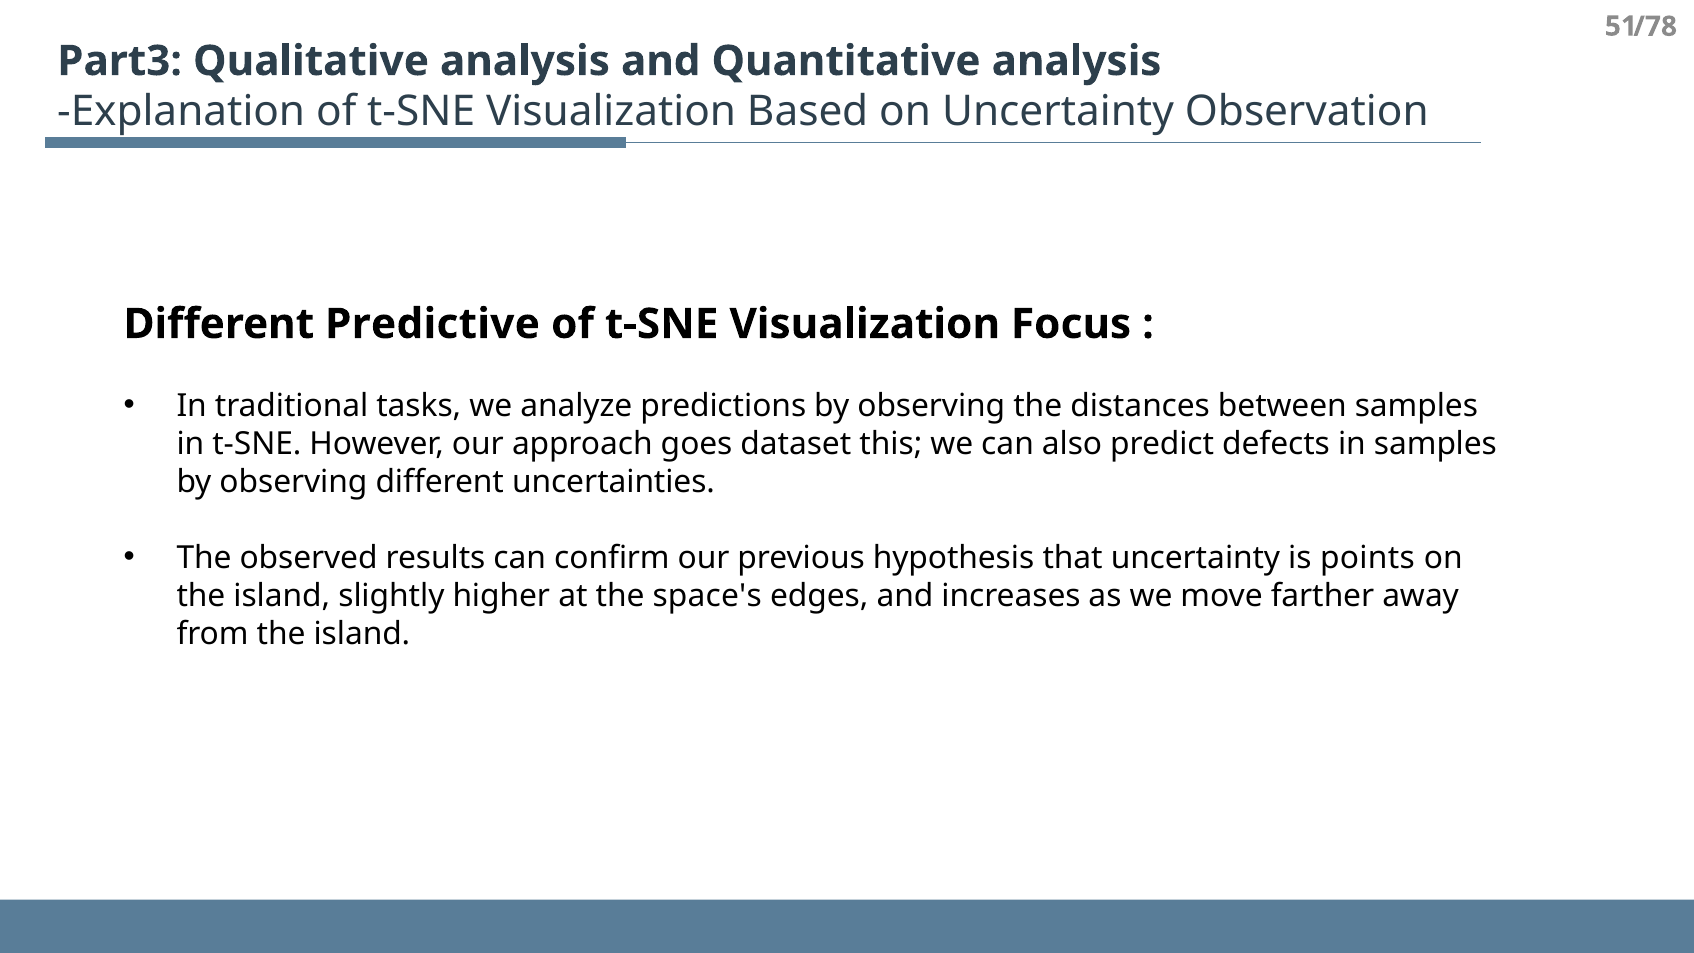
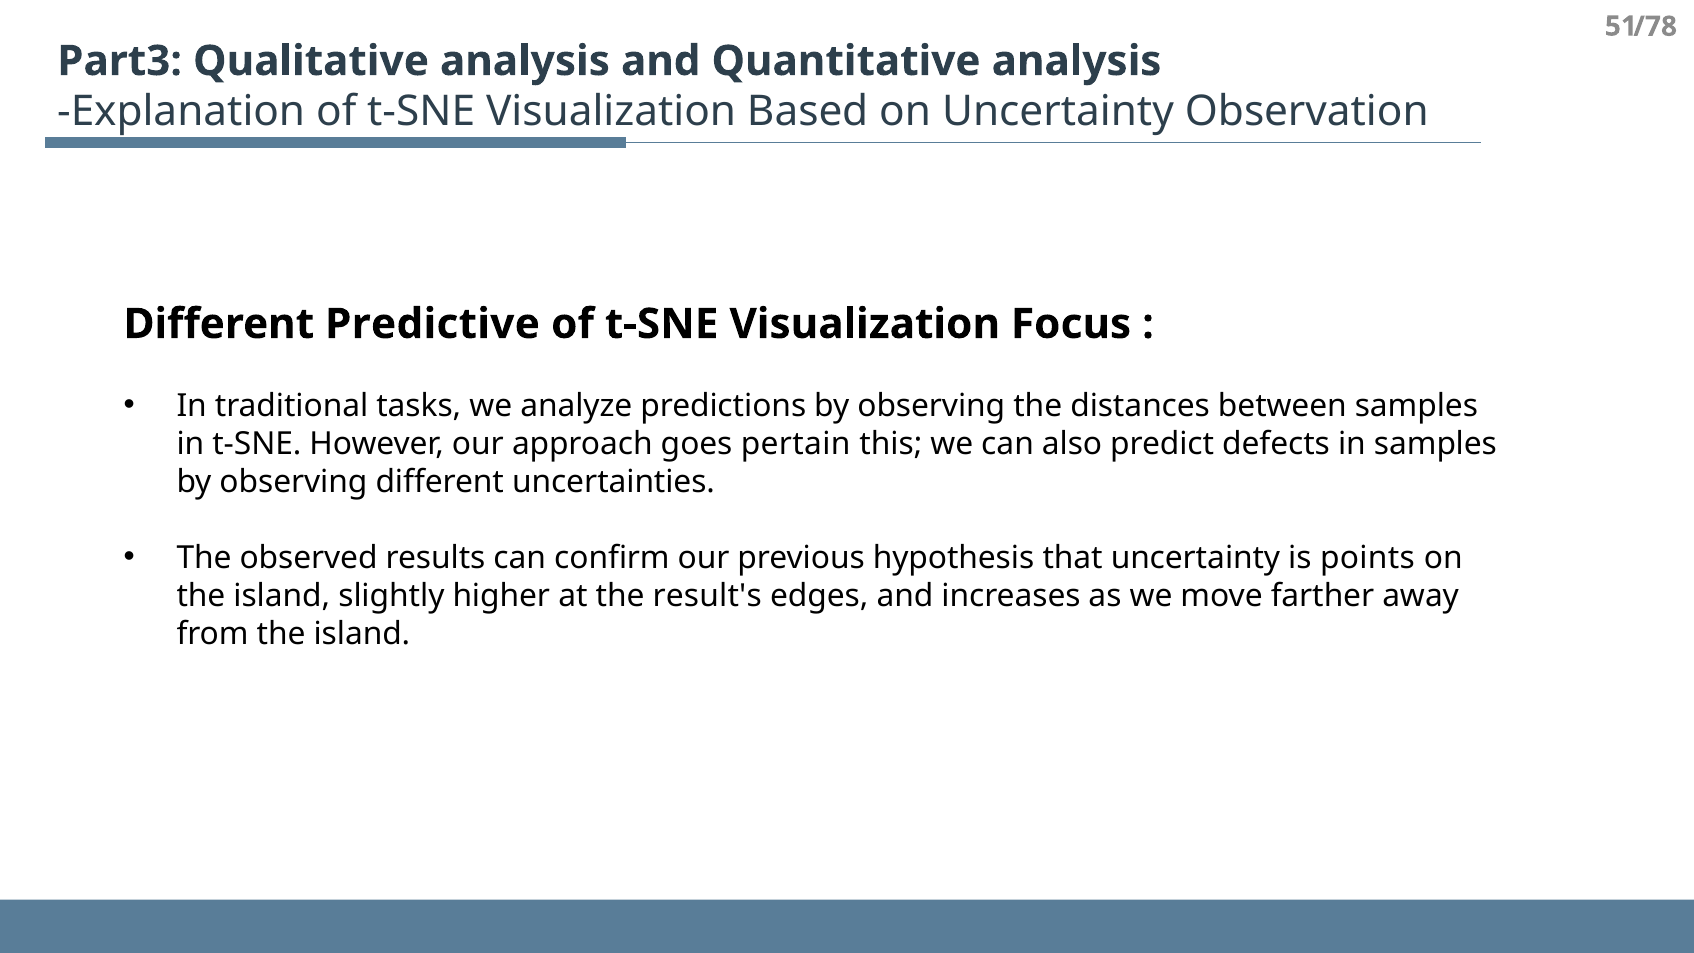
dataset: dataset -> pertain (796, 444)
space's: space's -> result's (707, 596)
